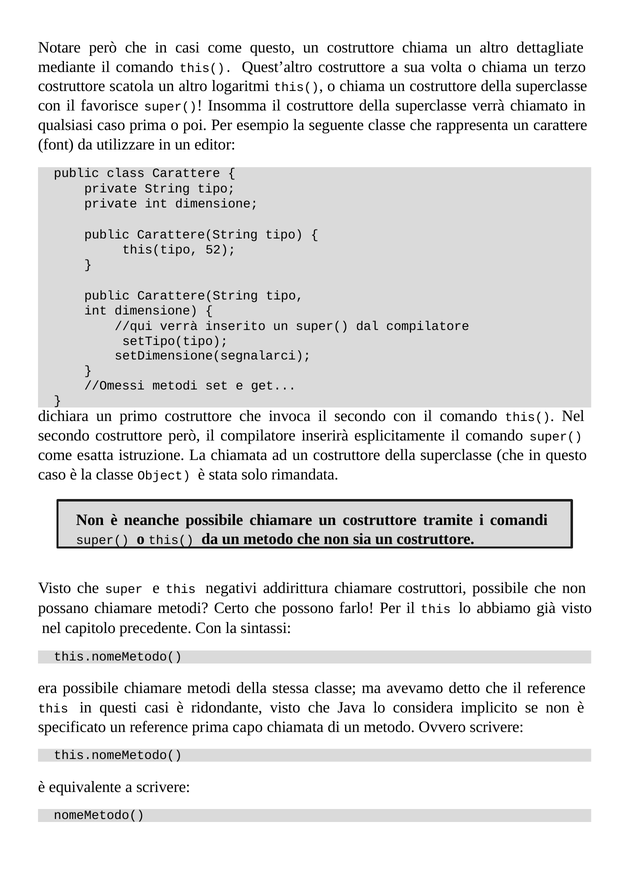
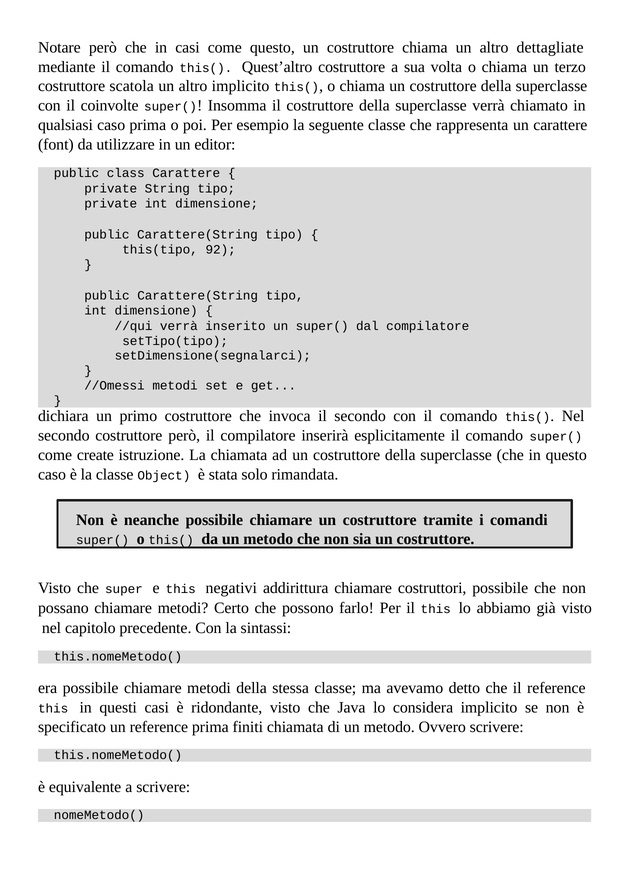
altro logaritmi: logaritmi -> implicito (241, 86)
favorisce: favorisce -> coinvolte (110, 106)
52: 52 -> 92 (221, 250)
esatta: esatta -> create (95, 455)
capo: capo -> finiti (248, 727)
